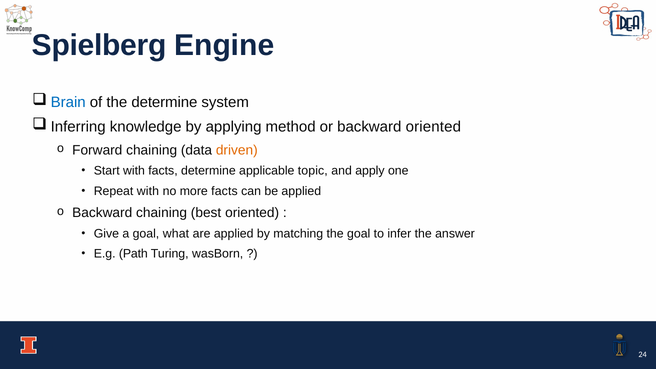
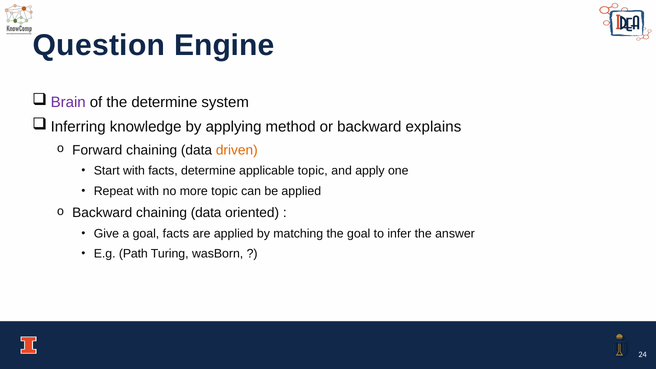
Spielberg: Spielberg -> Question (99, 45)
Brain colour: blue -> purple (68, 102)
backward oriented: oriented -> explains (433, 127)
more facts: facts -> topic (224, 191)
Backward chaining best: best -> data (206, 213)
goal what: what -> facts (176, 234)
